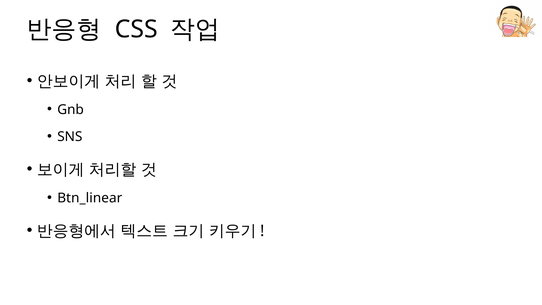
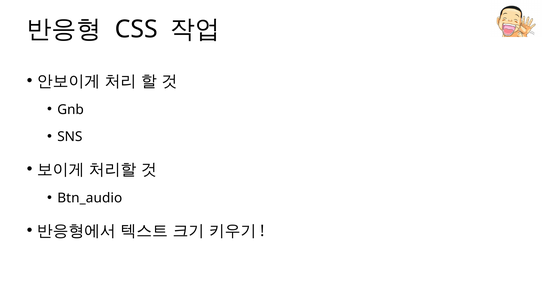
Btn_linear: Btn_linear -> Btn_audio (90, 198)
